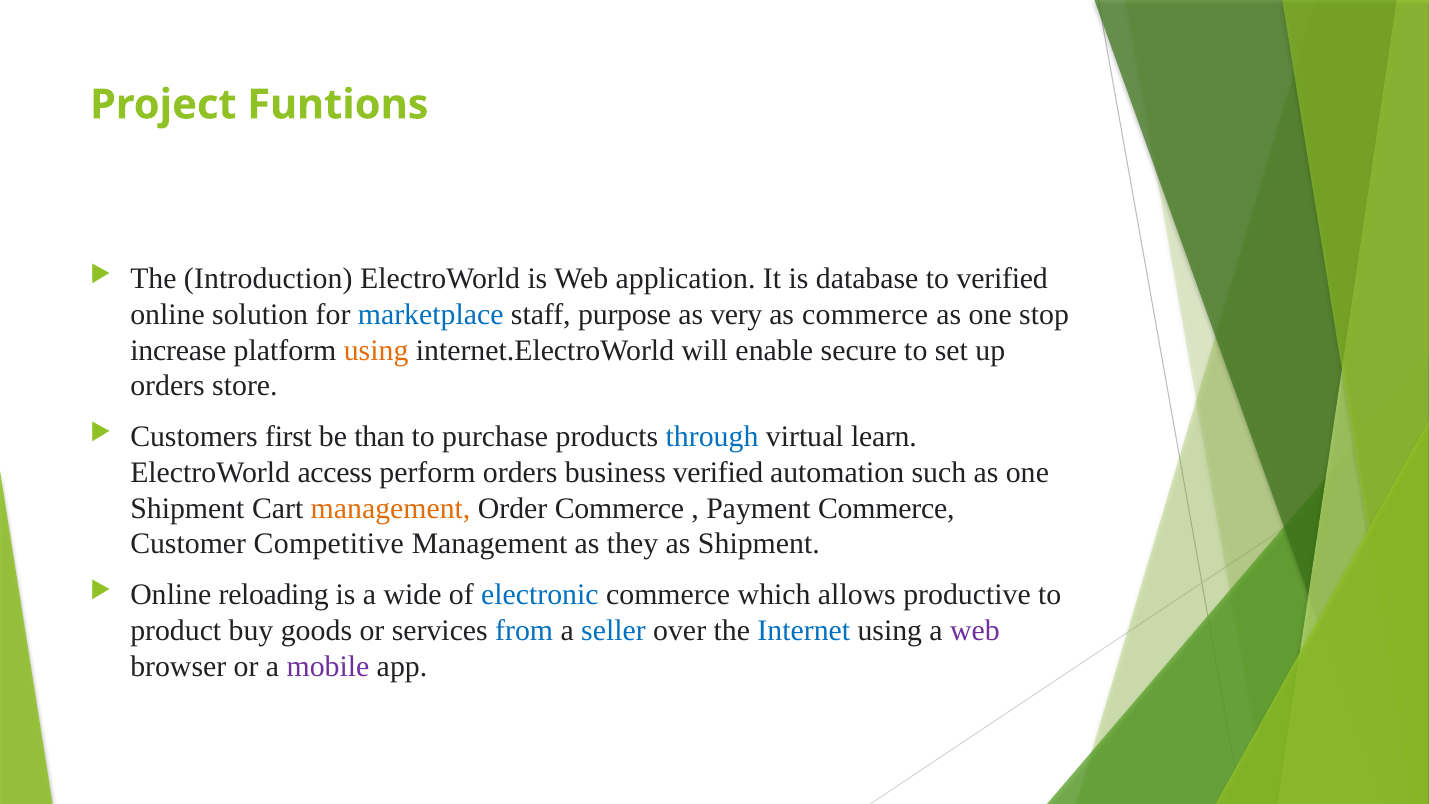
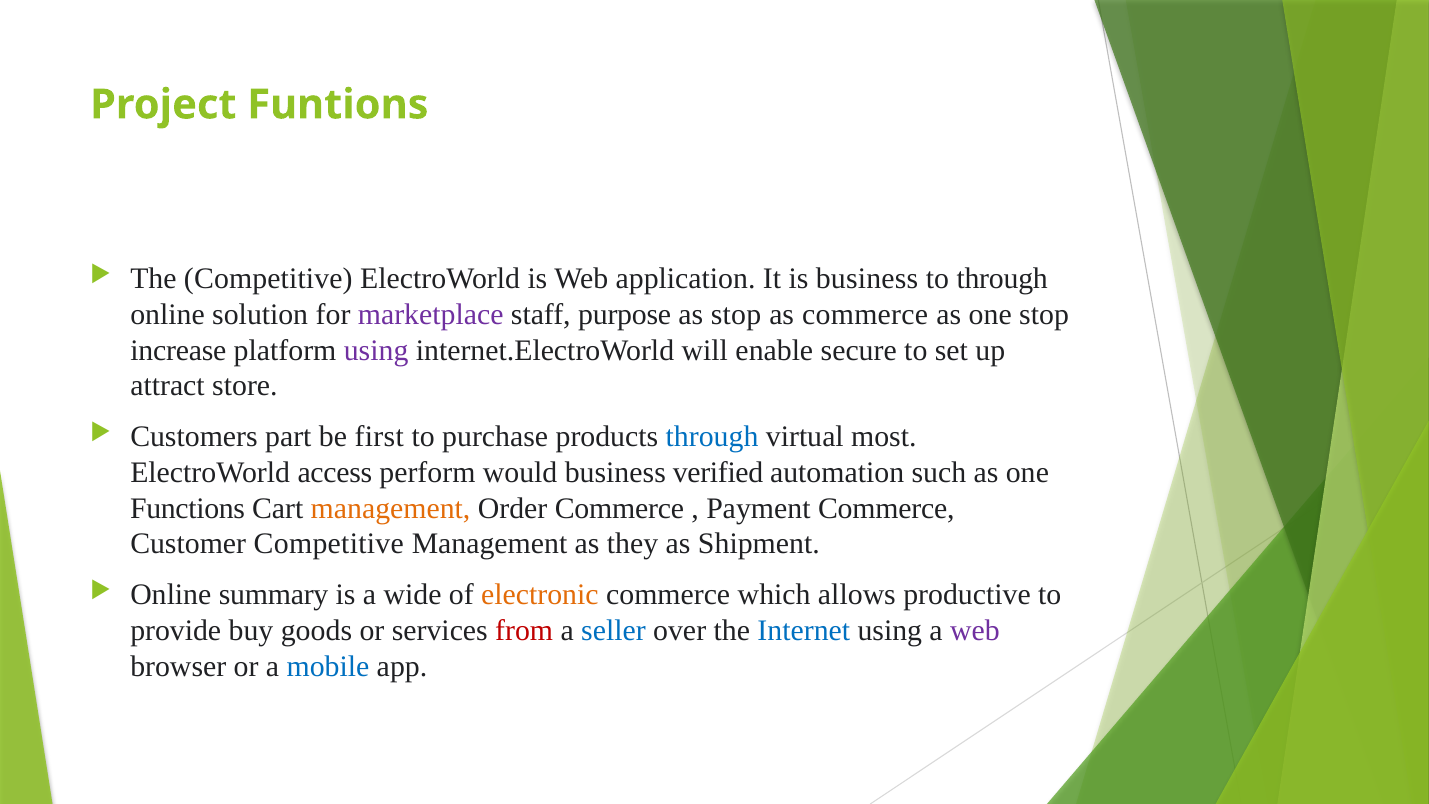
The Introduction: Introduction -> Competitive (268, 279)
is database: database -> business (867, 279)
to verified: verified -> through (1002, 279)
marketplace colour: blue -> purple (431, 314)
as very: very -> stop (736, 314)
using colour: orange -> purple (376, 350)
orders: orders -> attract (168, 386)
first: first -> part (288, 437)
than: than -> first (379, 437)
learn: learn -> most (884, 437)
perform orders: orders -> would (520, 472)
Shipment: Shipment -> Functions (188, 508)
reloading: reloading -> summary (274, 595)
electronic colour: blue -> orange (540, 595)
product: product -> provide (176, 630)
from colour: blue -> red (524, 630)
mobile colour: purple -> blue (328, 666)
